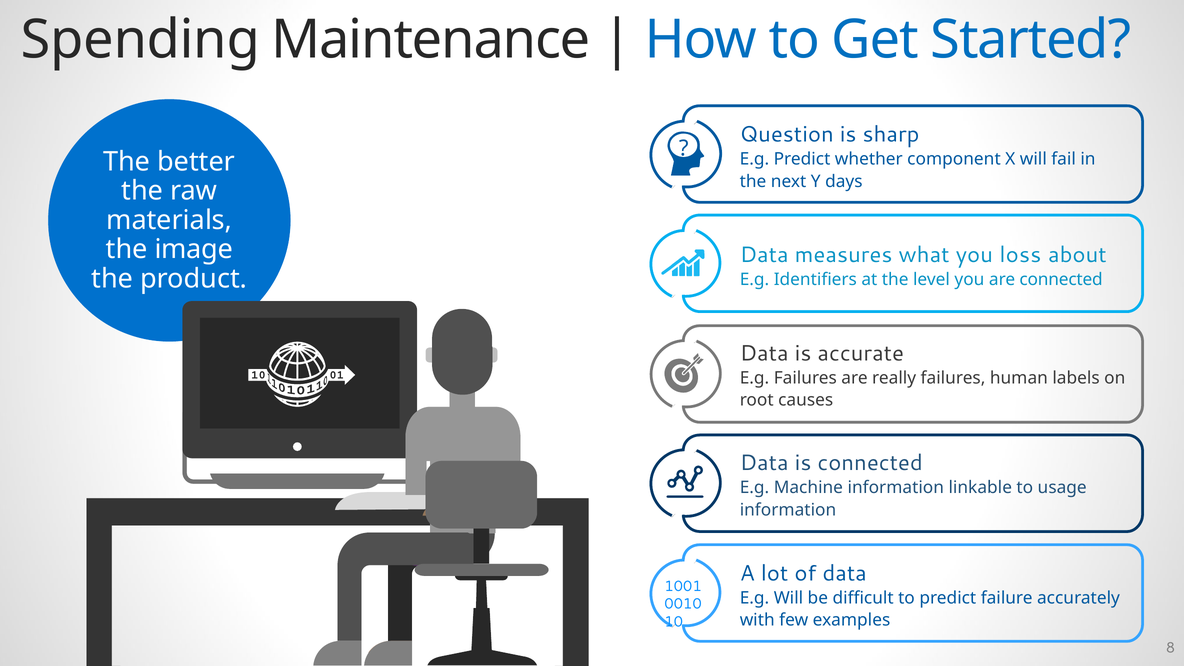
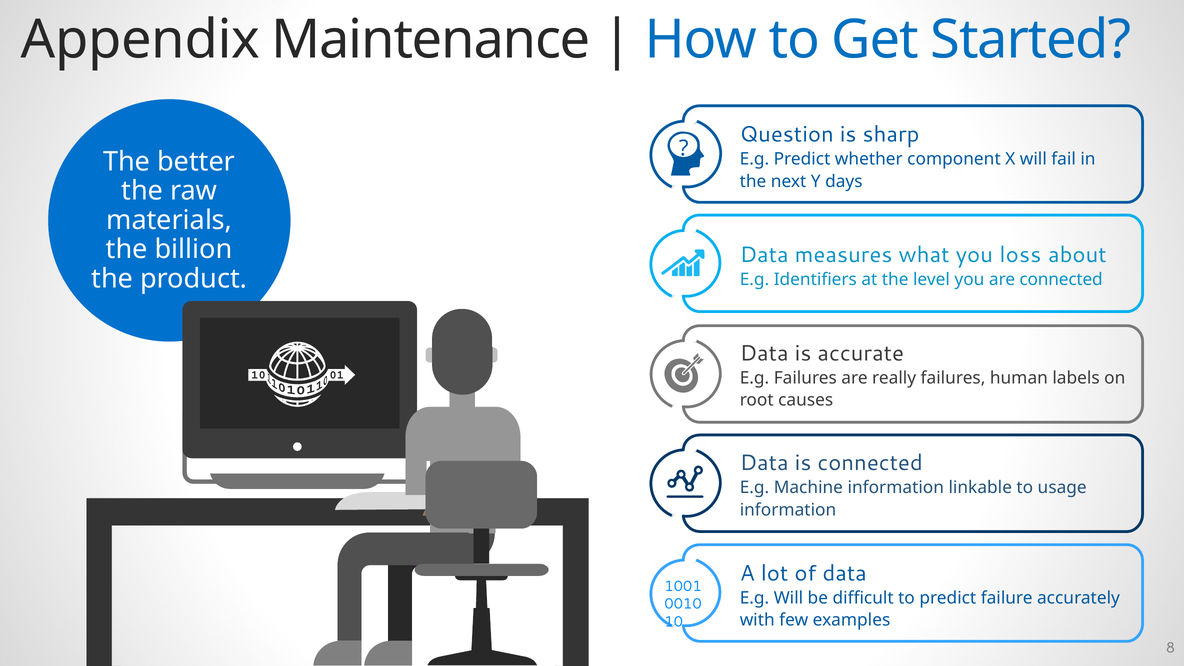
Spending: Spending -> Appendix (140, 40)
image: image -> billion (194, 249)
